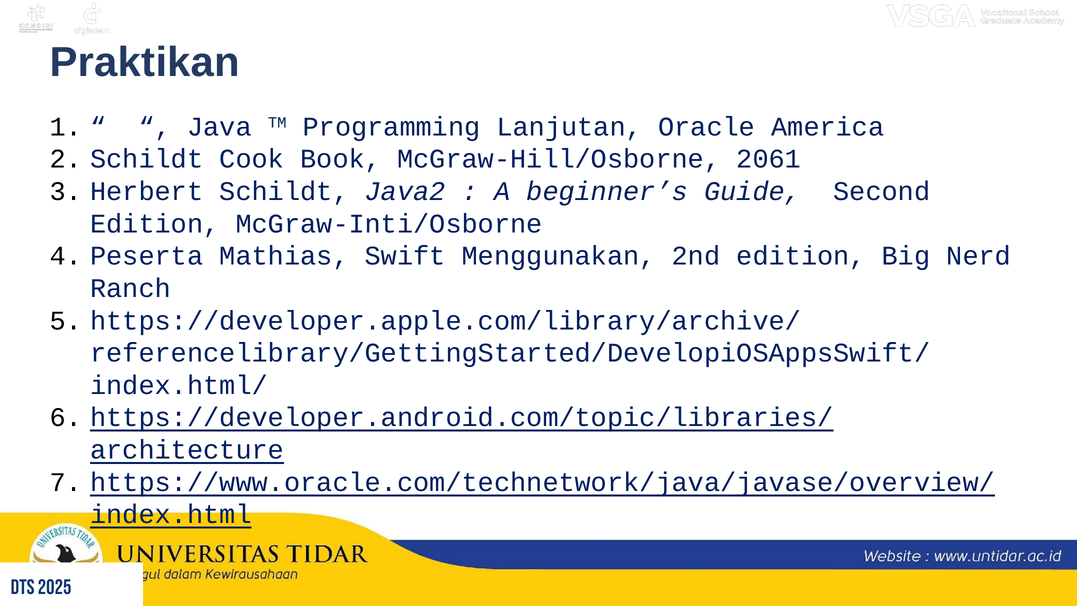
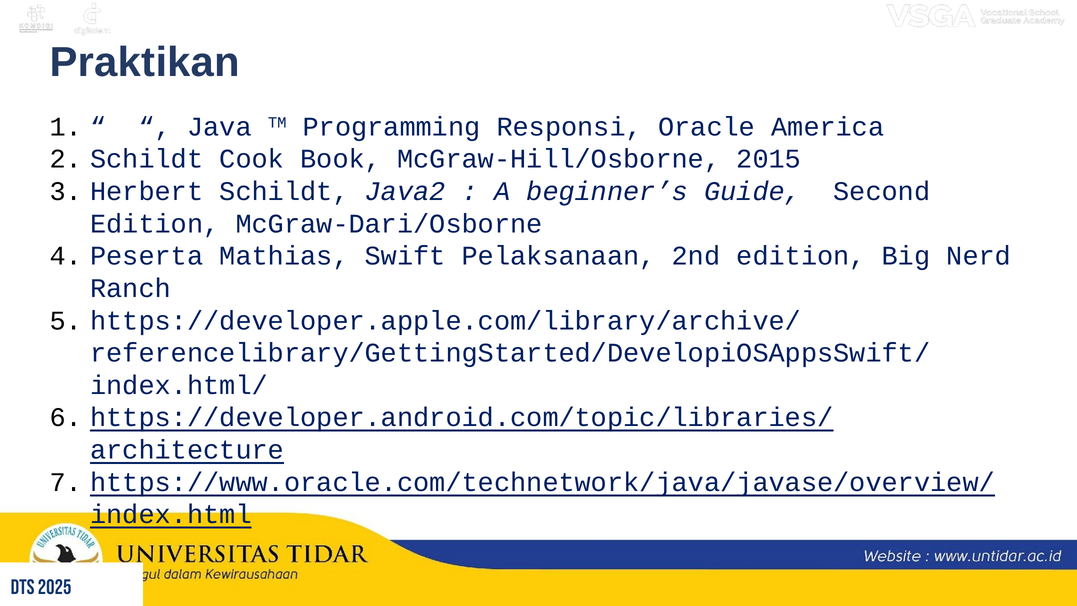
Lanjutan: Lanjutan -> Responsi (569, 127)
2061: 2061 -> 2015 (769, 159)
McGraw-Inti/Osborne: McGraw-Inti/Osborne -> McGraw-Dari/Osborne (389, 224)
Menggunakan: Menggunakan -> Pelaksanaan (559, 256)
